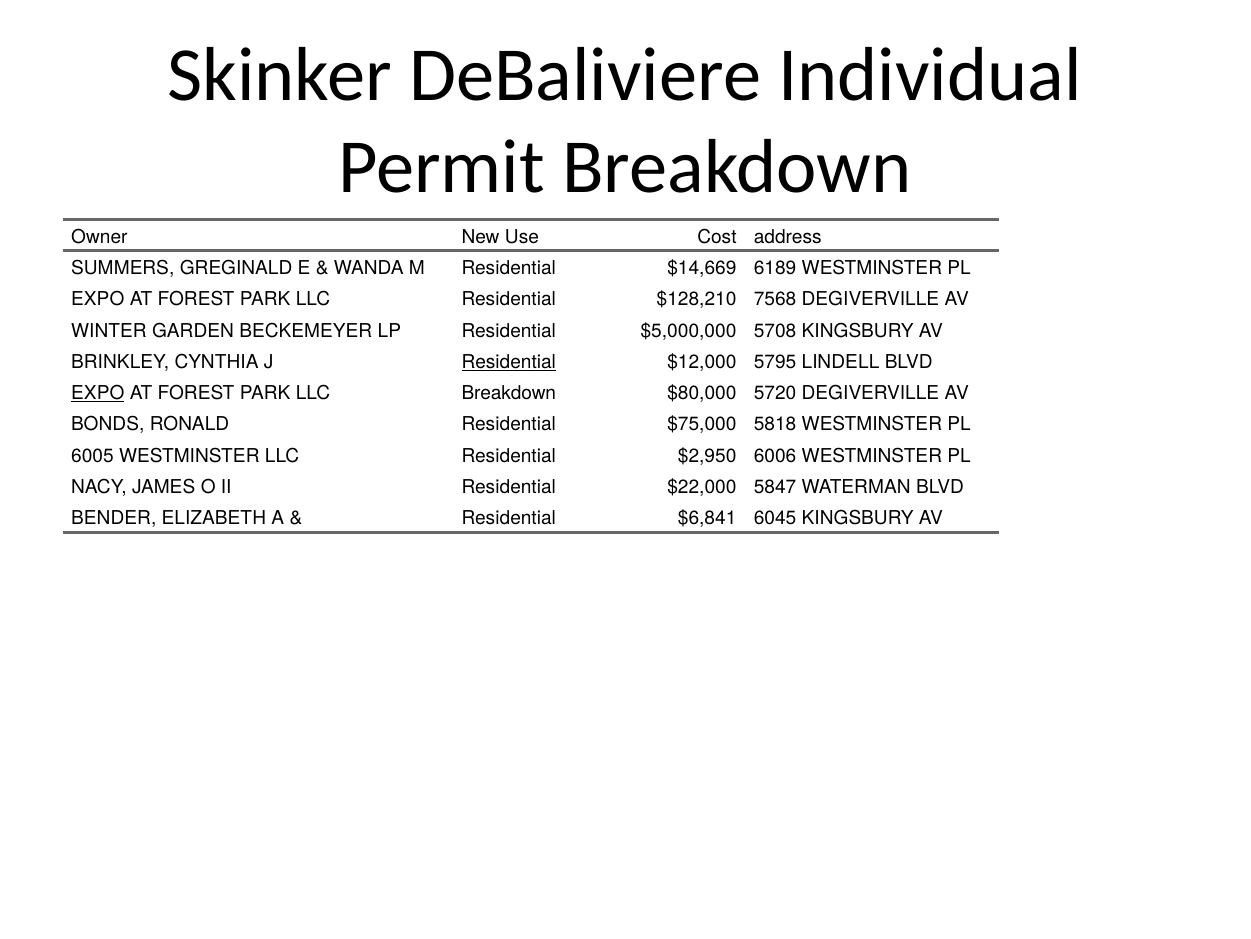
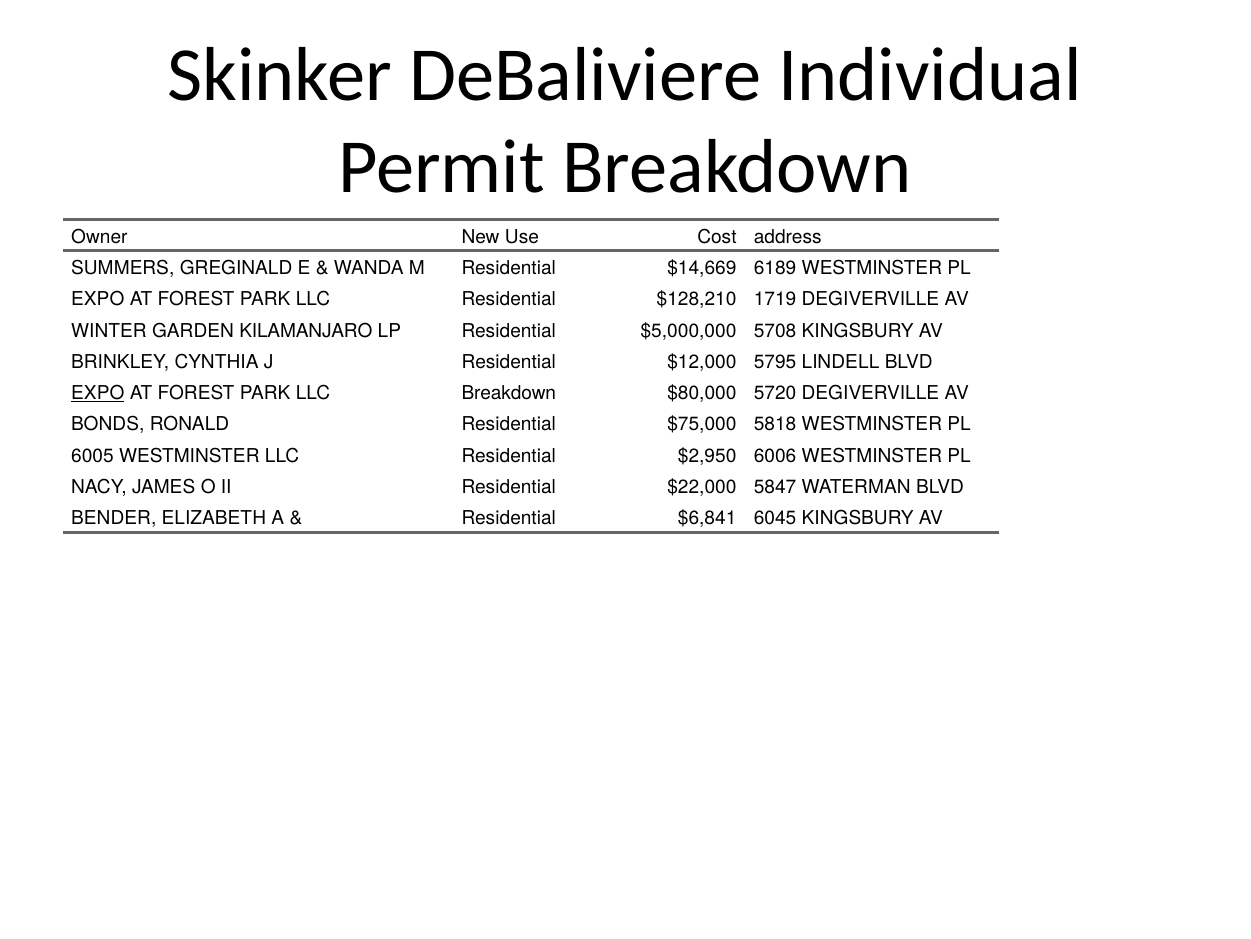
7568: 7568 -> 1719 (775, 299)
BECKEMEYER: BECKEMEYER -> KILAMANJARO (306, 330)
Residential underline: present -> none (509, 362)
